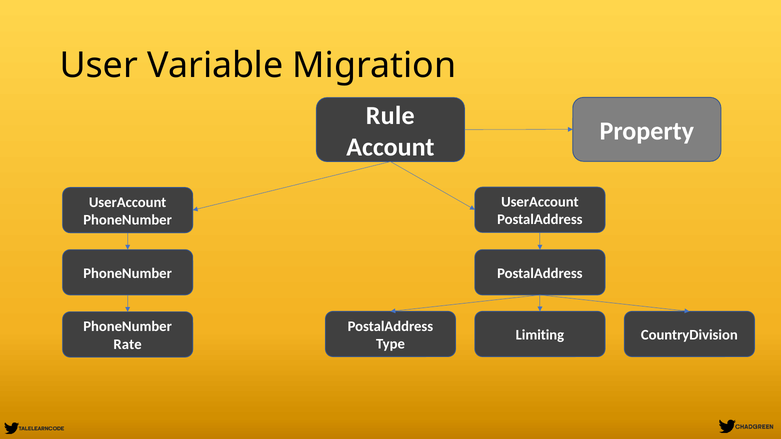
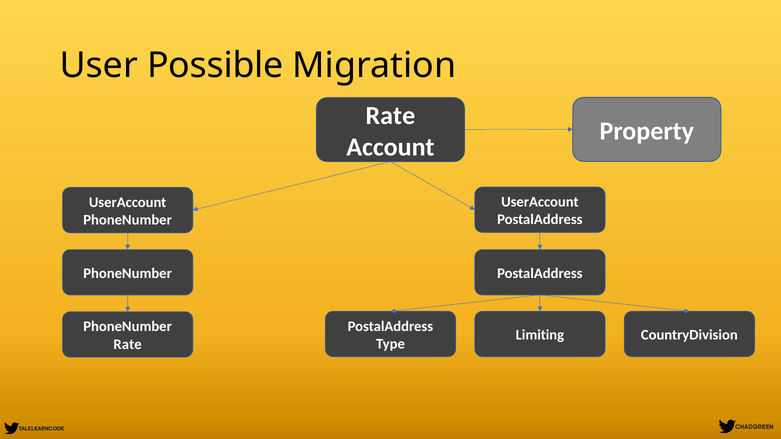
Variable: Variable -> Possible (215, 66)
Rule: Rule -> Rate (390, 116)
